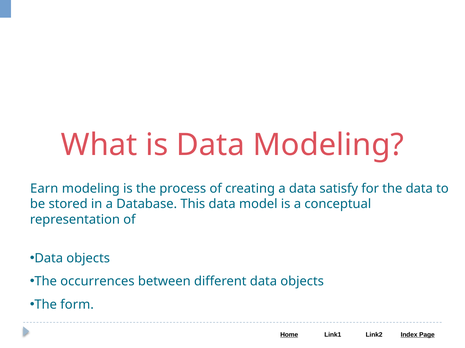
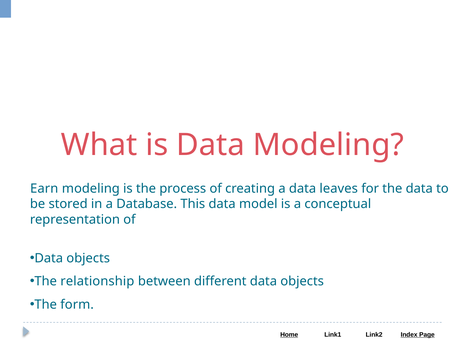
satisfy: satisfy -> leaves (339, 189)
occurrences: occurrences -> relationship (97, 282)
